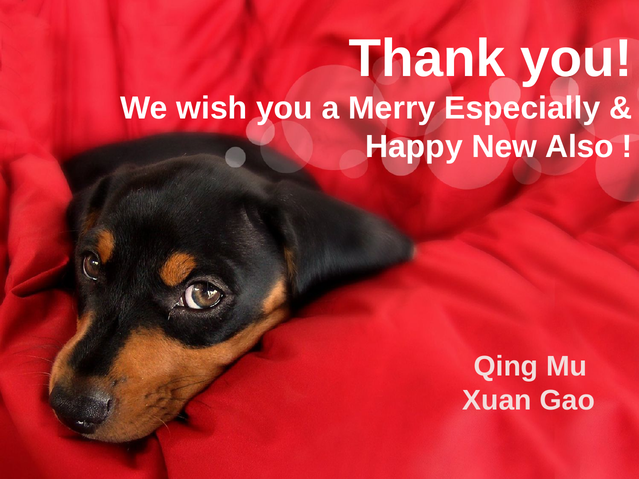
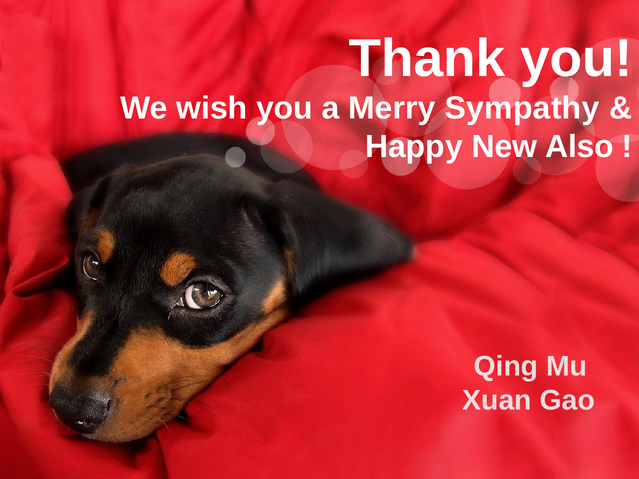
Especially: Especially -> Sympathy (522, 108)
